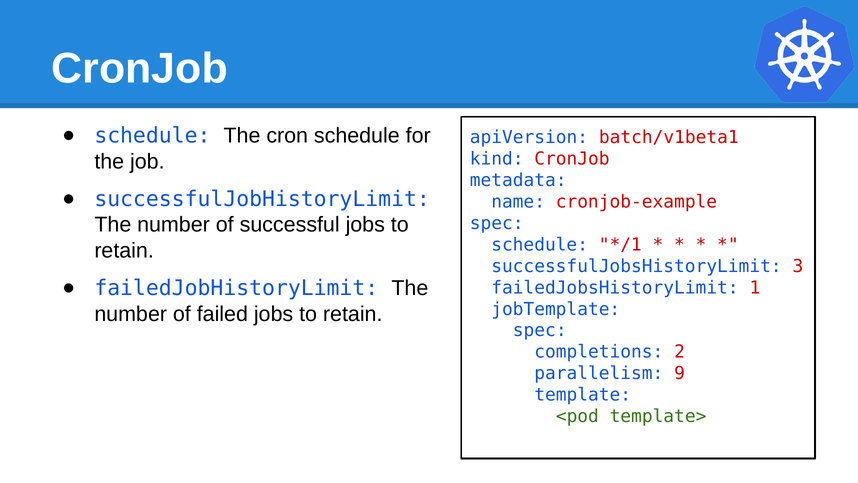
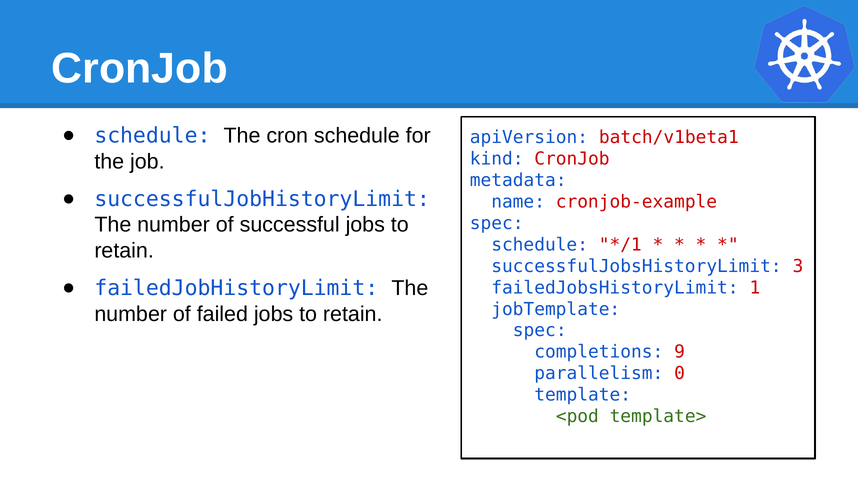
2: 2 -> 9 (680, 352)
9: 9 -> 0 (680, 373)
